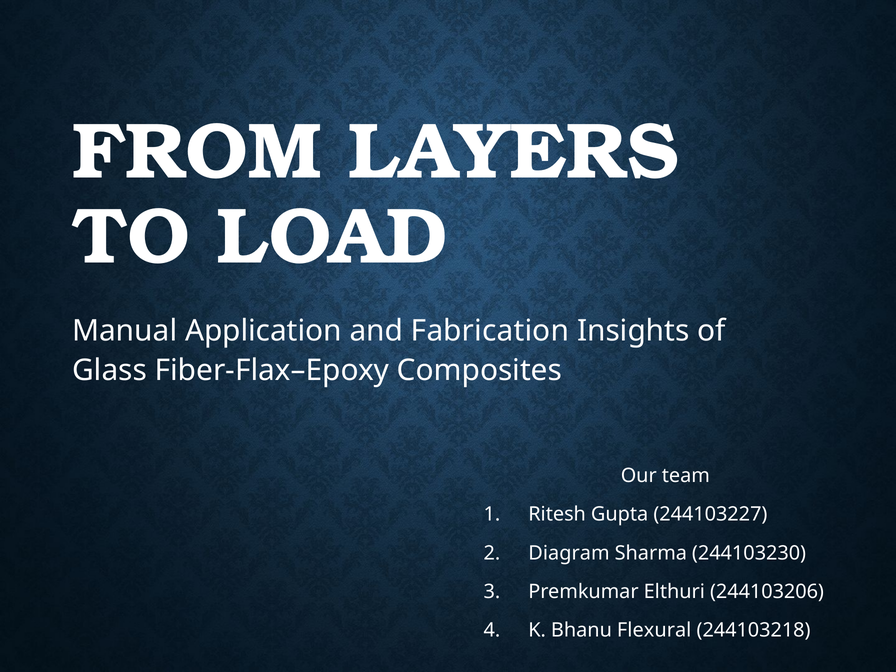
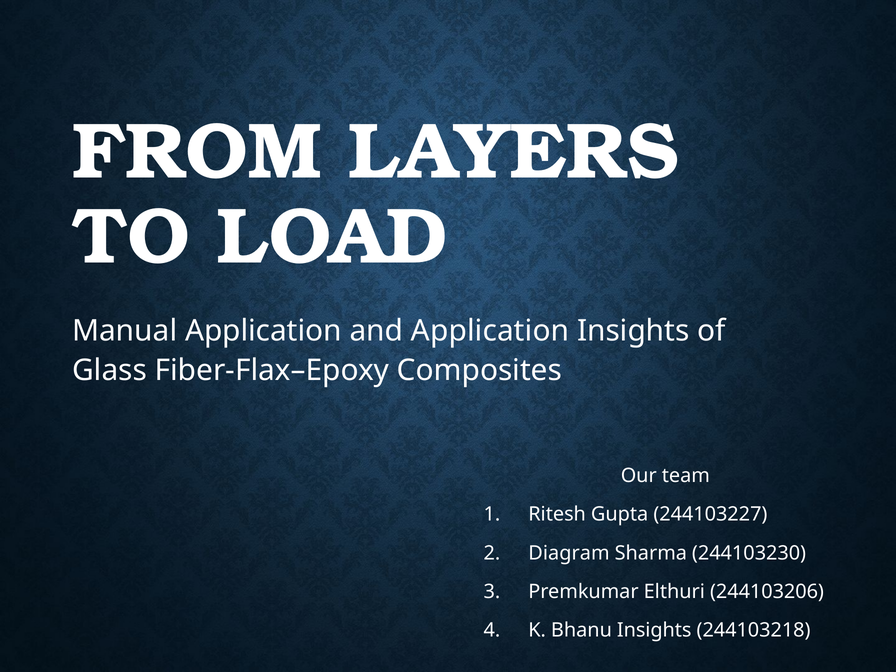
and Fabrication: Fabrication -> Application (490, 331)
Bhanu Flexural: Flexural -> Insights (654, 630)
